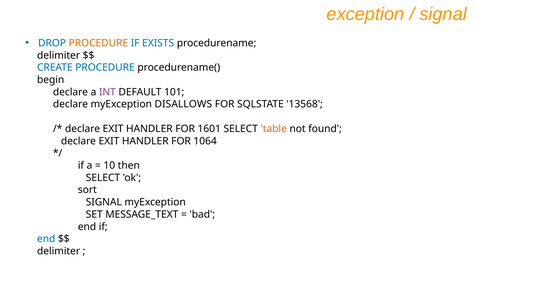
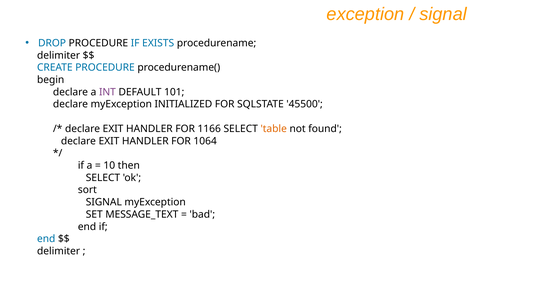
PROCEDURE colour: orange -> black (98, 43)
DISALLOWS: DISALLOWS -> INITIALIZED (183, 104)
13568: 13568 -> 45500 (305, 104)
1601: 1601 -> 1166 (209, 129)
